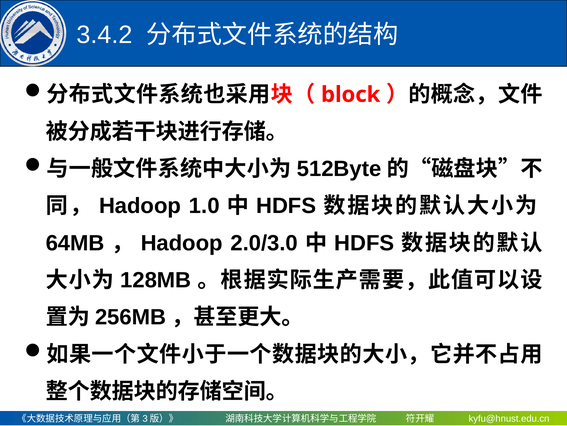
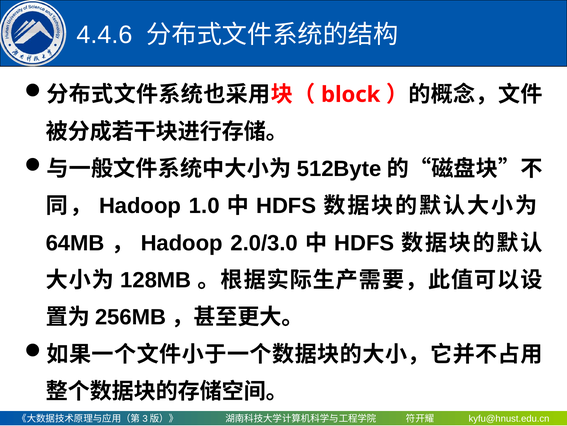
3.4.2: 3.4.2 -> 4.4.6 (105, 35)
